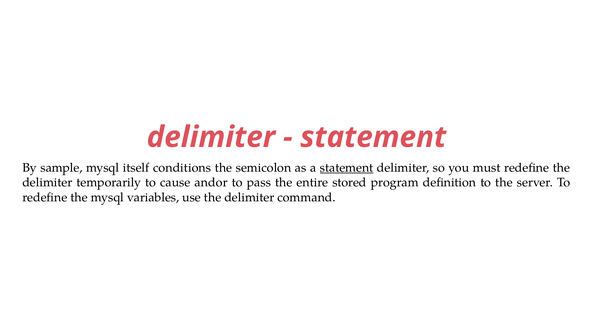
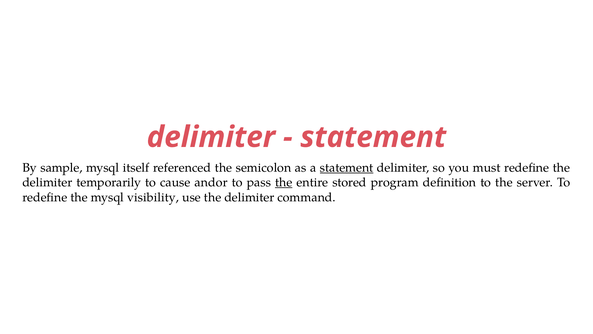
conditions: conditions -> referenced (182, 167)
the underline: none -> present (284, 182)
variables: variables -> visibility (153, 197)
